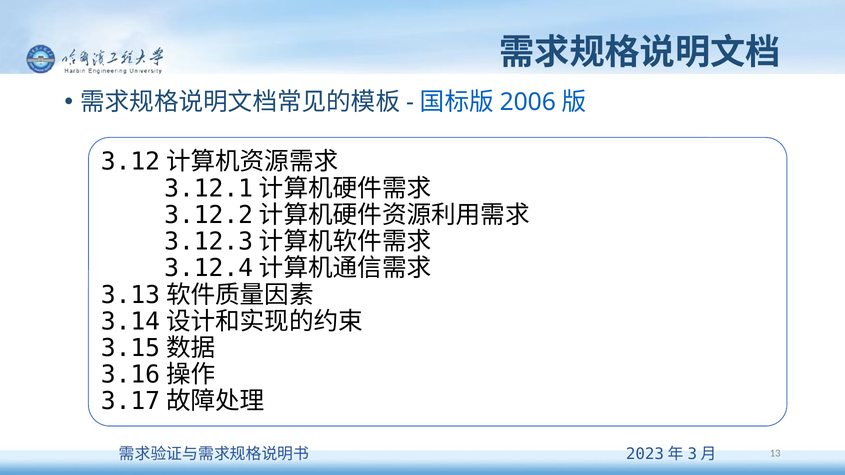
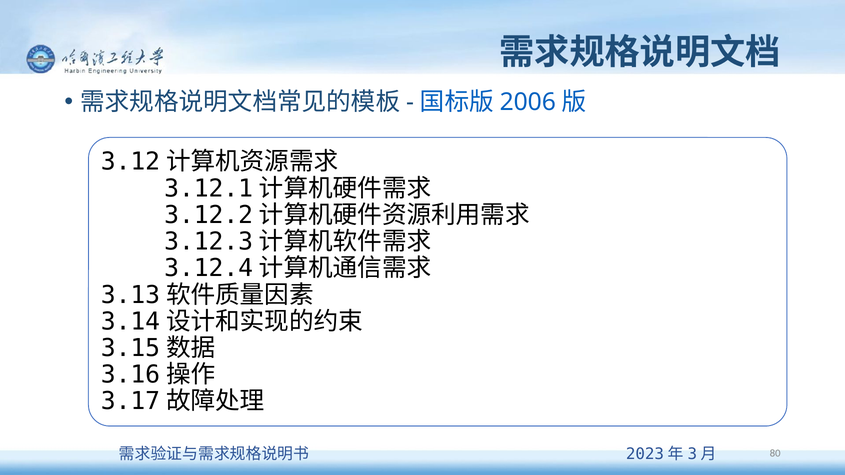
13: 13 -> 80 (775, 454)
